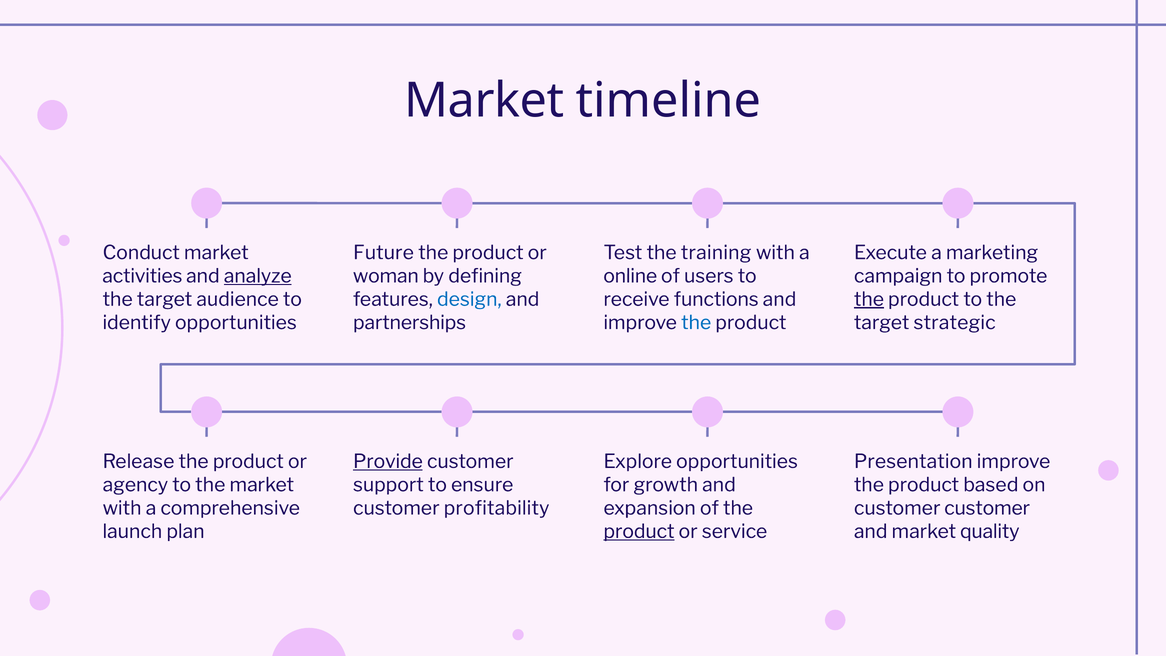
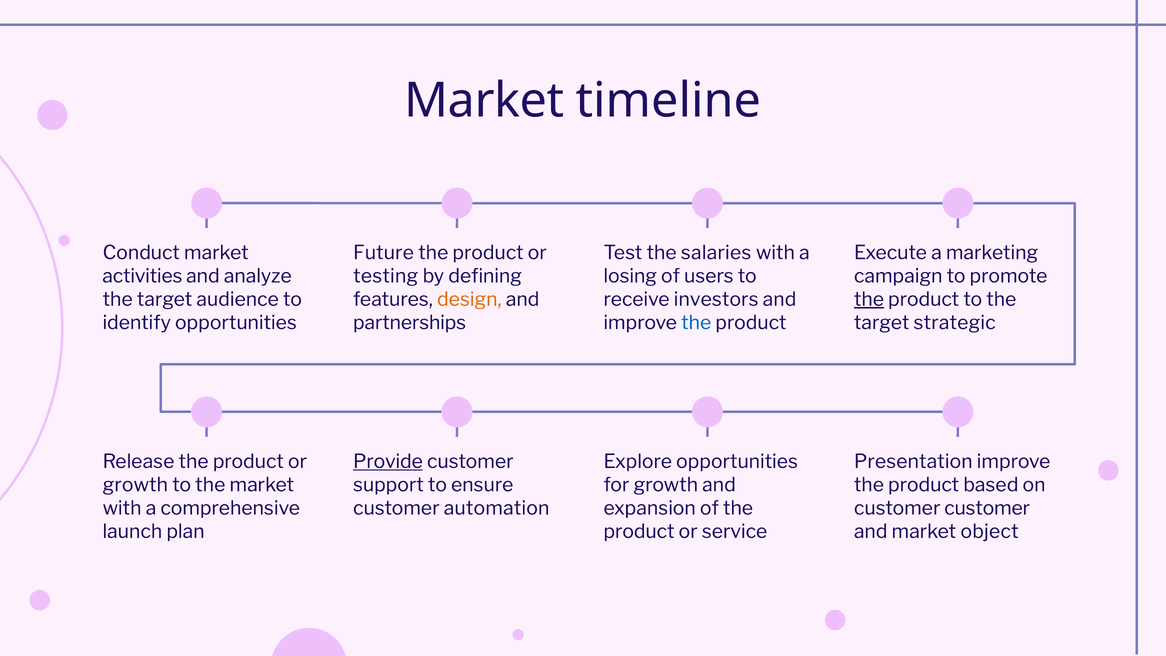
training: training -> salaries (716, 253)
analyze underline: present -> none (258, 276)
woman: woman -> testing (386, 276)
online: online -> losing (630, 276)
design colour: blue -> orange (469, 299)
functions: functions -> investors (716, 299)
agency: agency -> growth (135, 485)
profitability: profitability -> automation (497, 508)
product underline: present -> none (639, 531)
quality: quality -> object (990, 531)
